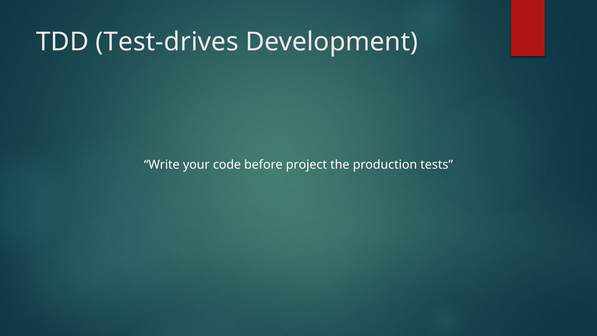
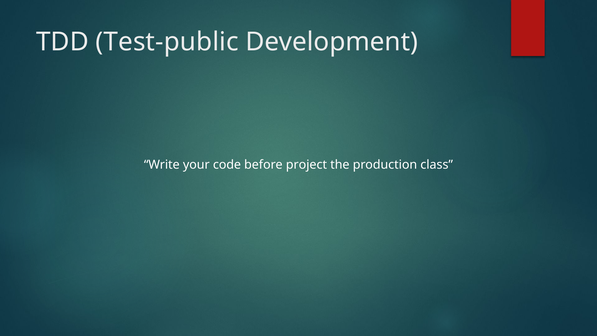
Test-drives: Test-drives -> Test-public (167, 42)
tests: tests -> class (437, 164)
